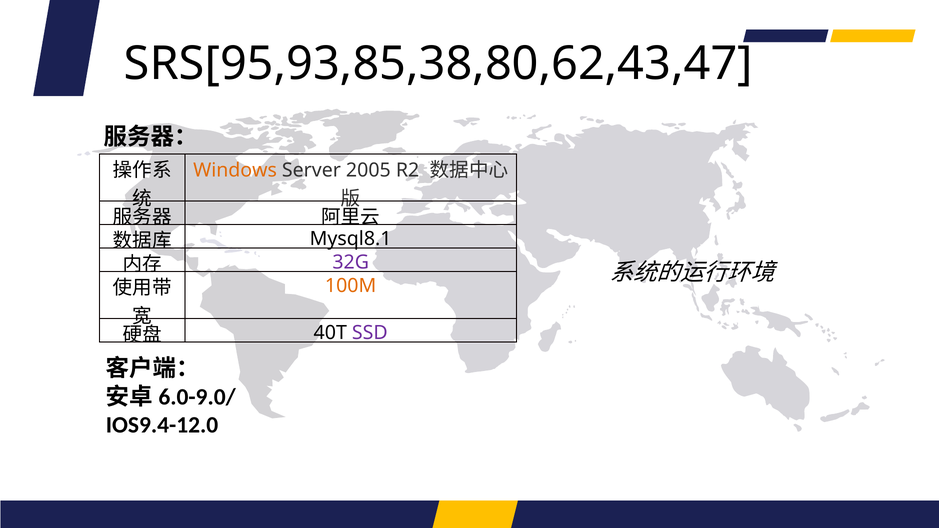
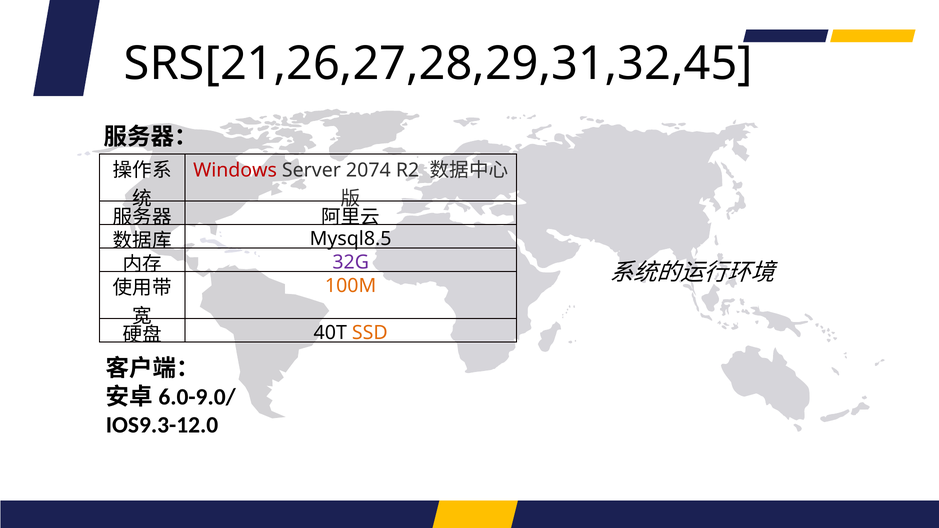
SRS[95,93,85,38,80,62,43,47: SRS[95,93,85,38,80,62,43,47 -> SRS[21,26,27,28,29,31,32,45 (438, 64)
Windows colour: orange -> red (235, 170)
2005: 2005 -> 2074 (368, 170)
Mysql8.1: Mysql8.1 -> Mysql8.5 (351, 239)
SSD colour: purple -> orange (370, 333)
IOS9.4-12.0: IOS9.4-12.0 -> IOS9.3-12.0 (162, 425)
